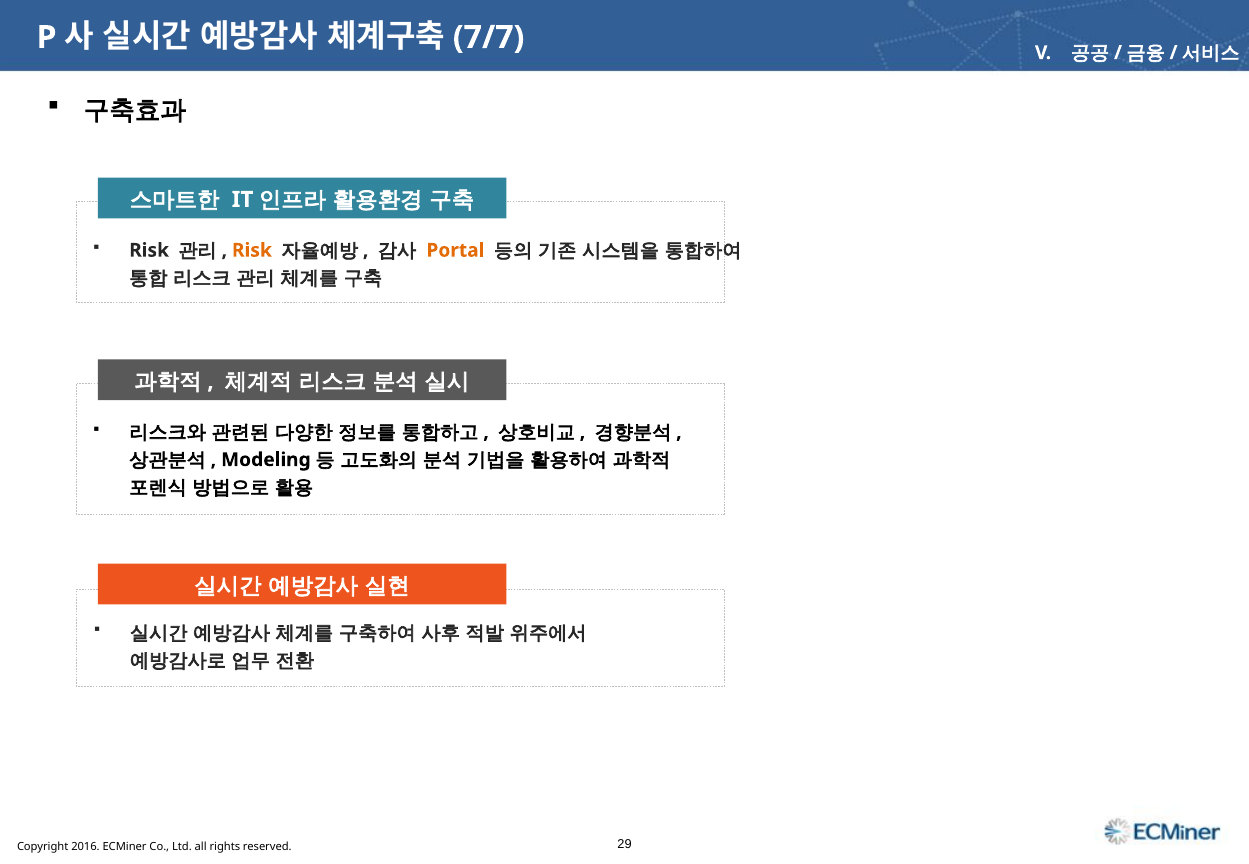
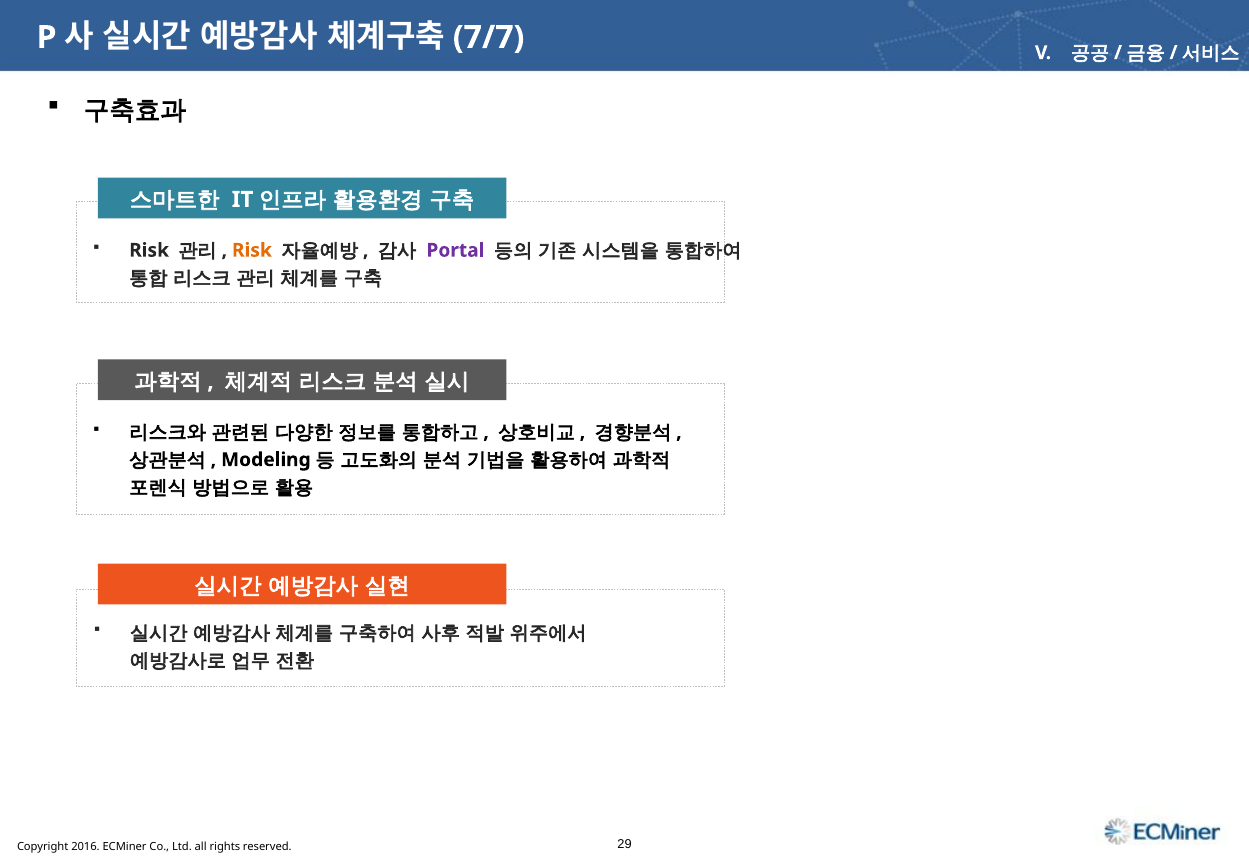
Portal colour: orange -> purple (455, 251)
